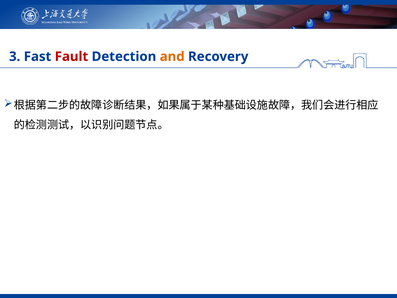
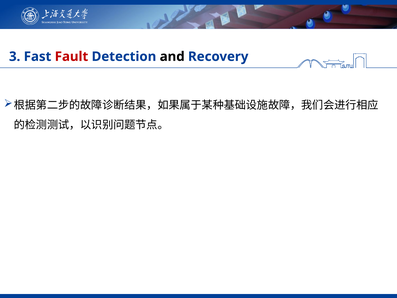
and colour: orange -> black (172, 57)
